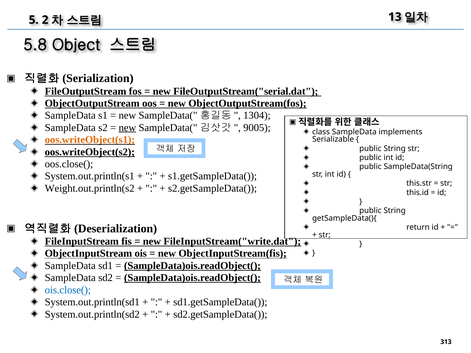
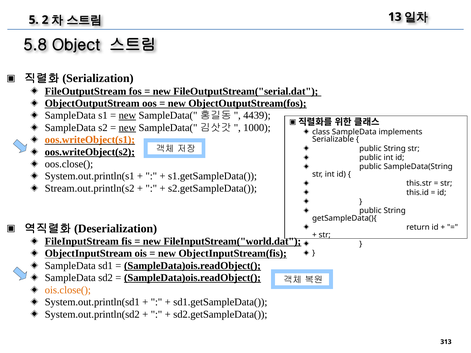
new underline: none -> present (127, 116)
1304: 1304 -> 4439 (257, 116)
9005: 9005 -> 1000 (257, 128)
Weight.out.println(s2: Weight.out.println(s2 -> Stream.out.println(s2 (90, 188)
FileInputStream("write.dat: FileInputStream("write.dat -> FileInputStream("world.dat (232, 242)
ois.close( colour: blue -> orange (68, 290)
